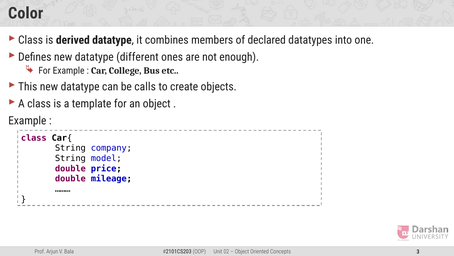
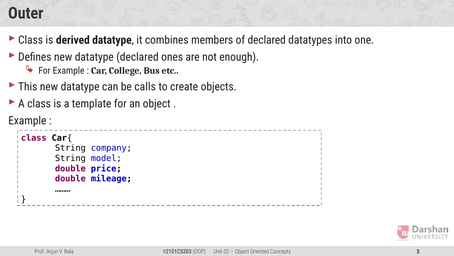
Color: Color -> Outer (26, 13)
datatype different: different -> declared (137, 57)
